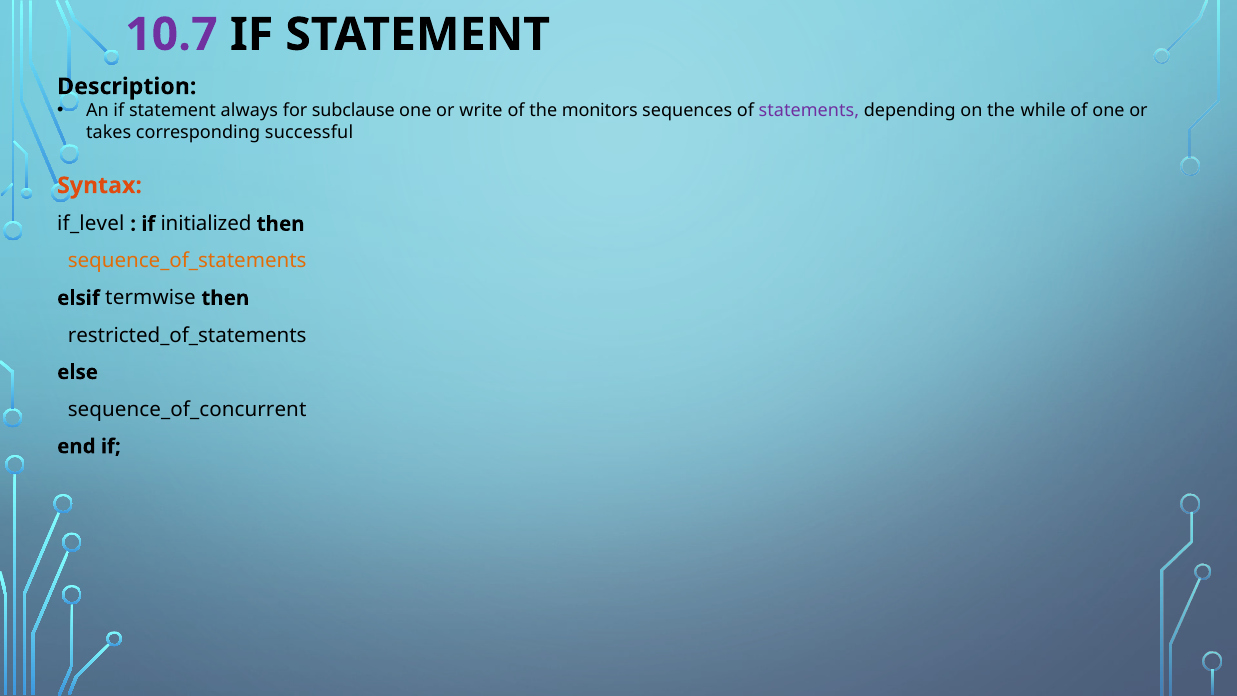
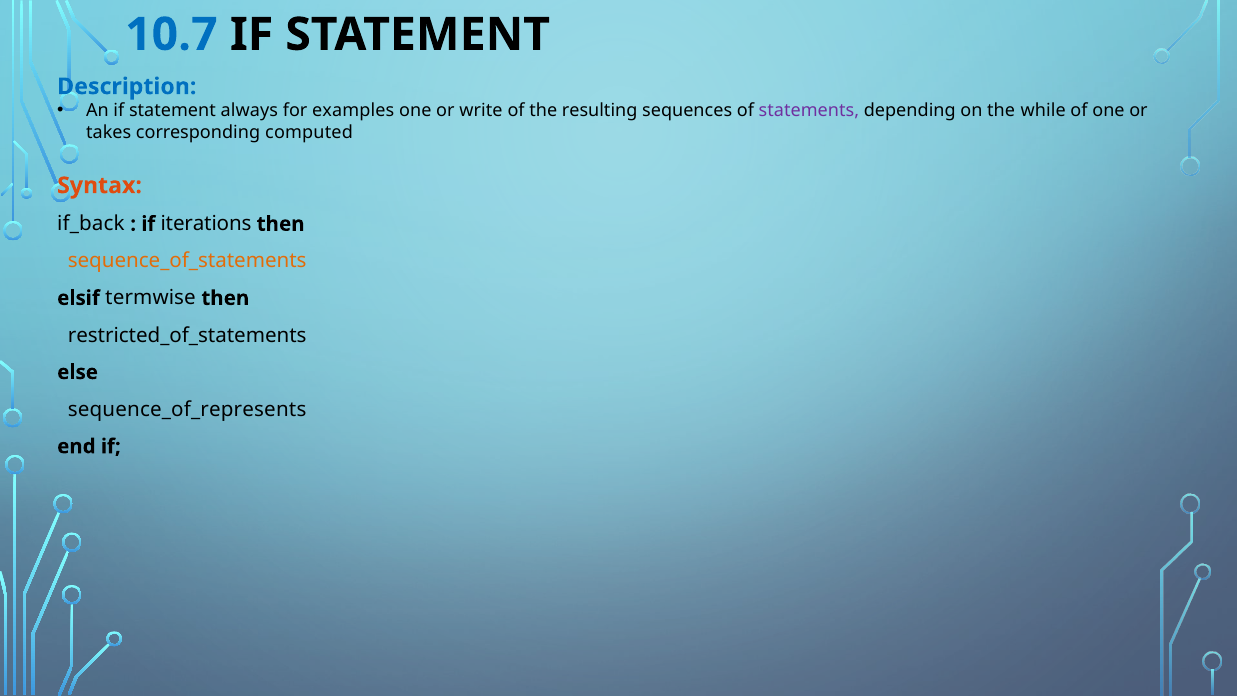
10.7 colour: purple -> blue (171, 35)
Description colour: black -> blue (127, 86)
subclause: subclause -> examples (353, 111)
monitors: monitors -> resulting (600, 111)
successful: successful -> computed (309, 133)
if_level: if_level -> if_back (91, 224)
initialized: initialized -> iterations (206, 224)
sequence_of_concurrent: sequence_of_concurrent -> sequence_of_represents (187, 409)
